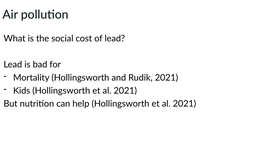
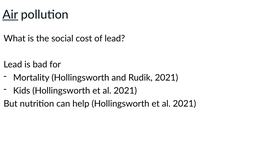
Air underline: none -> present (10, 15)
